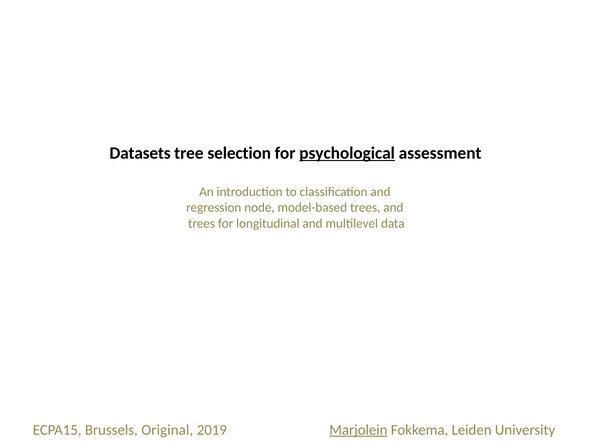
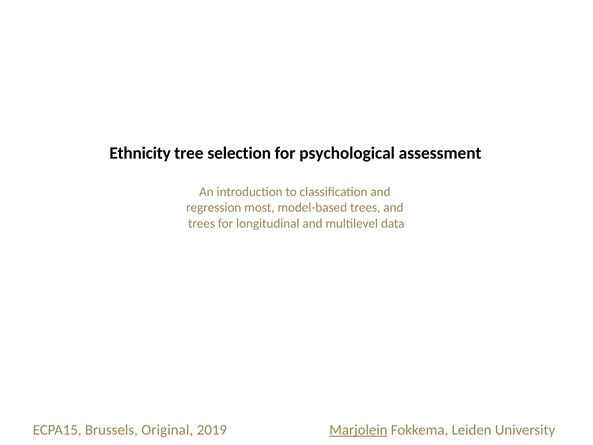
Datasets: Datasets -> Ethnicity (140, 153)
psychological underline: present -> none (347, 153)
node: node -> most (259, 207)
